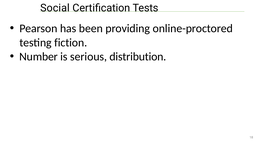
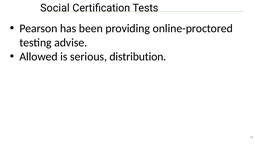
fiction: fiction -> advise (71, 42)
Number: Number -> Allowed (39, 56)
